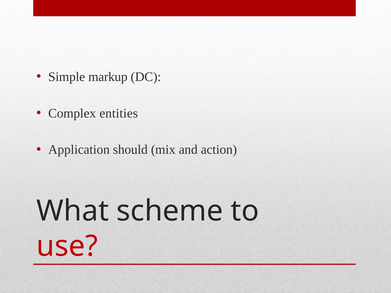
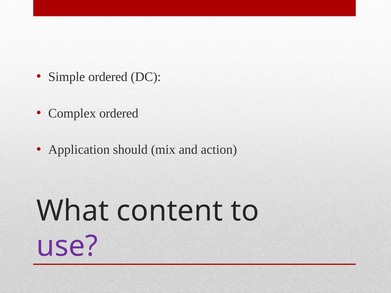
Simple markup: markup -> ordered (108, 77)
Complex entities: entities -> ordered (119, 113)
scheme: scheme -> content (170, 211)
use colour: red -> purple (67, 246)
